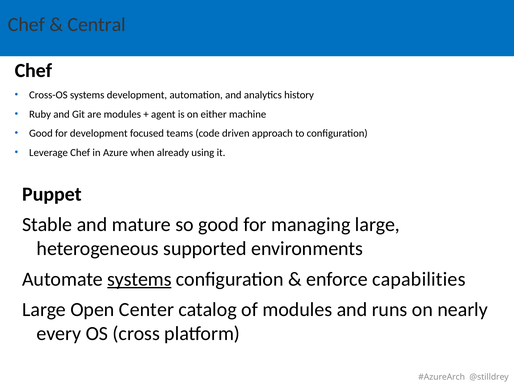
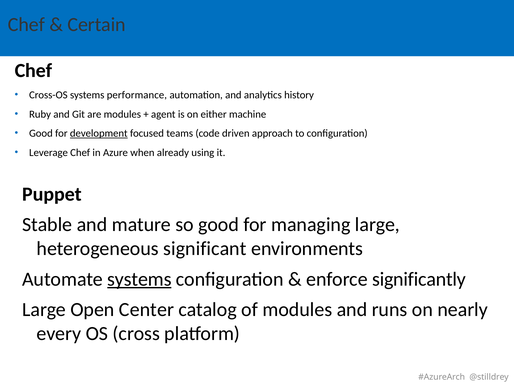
Central: Central -> Certain (97, 25)
systems development: development -> performance (137, 95)
development underline: none -> present (99, 134)
supported: supported -> significant (205, 249)
capabilities: capabilities -> significantly (419, 279)
